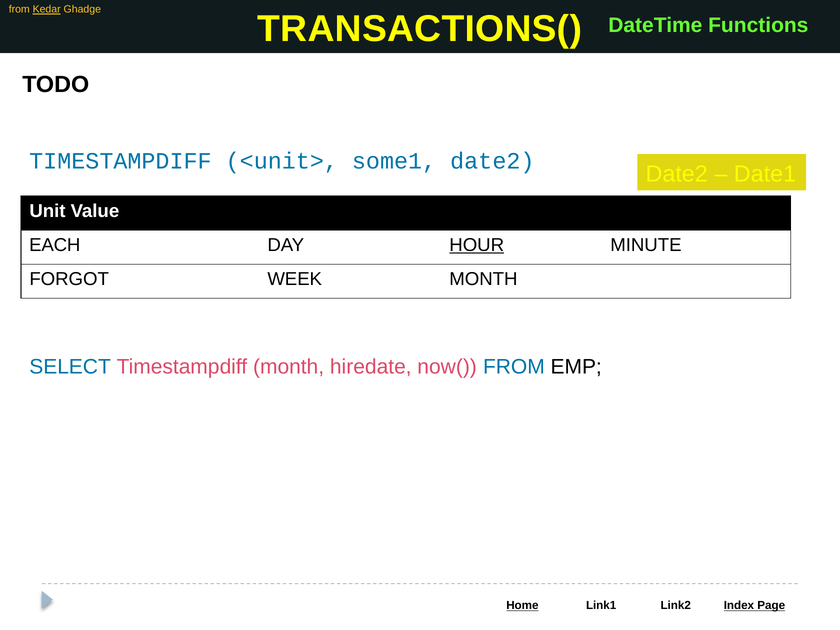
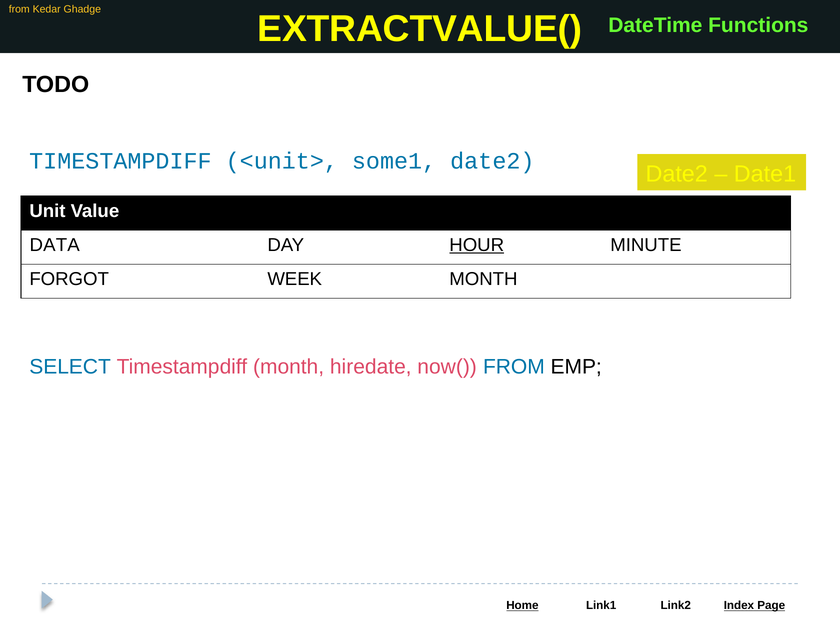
Kedar underline: present -> none (47, 10)
TRANSACTIONS(: TRANSACTIONS( -> EXTRACTVALUE( (420, 29)
EACH: EACH -> DATA (55, 245)
